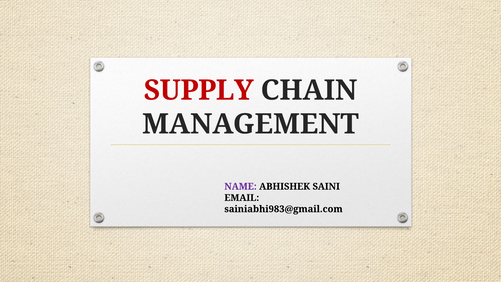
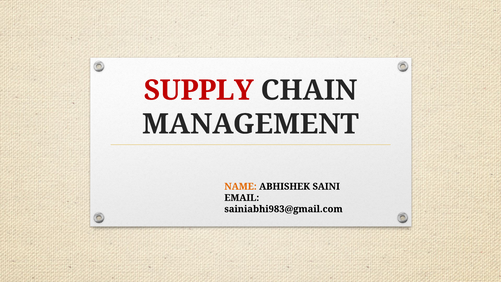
NAME colour: purple -> orange (241, 186)
